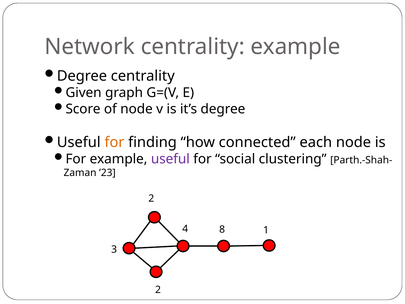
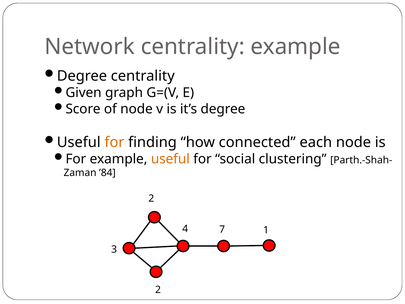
useful colour: purple -> orange (170, 159)
’23: ’23 -> ’84 (107, 173)
8: 8 -> 7 (222, 229)
